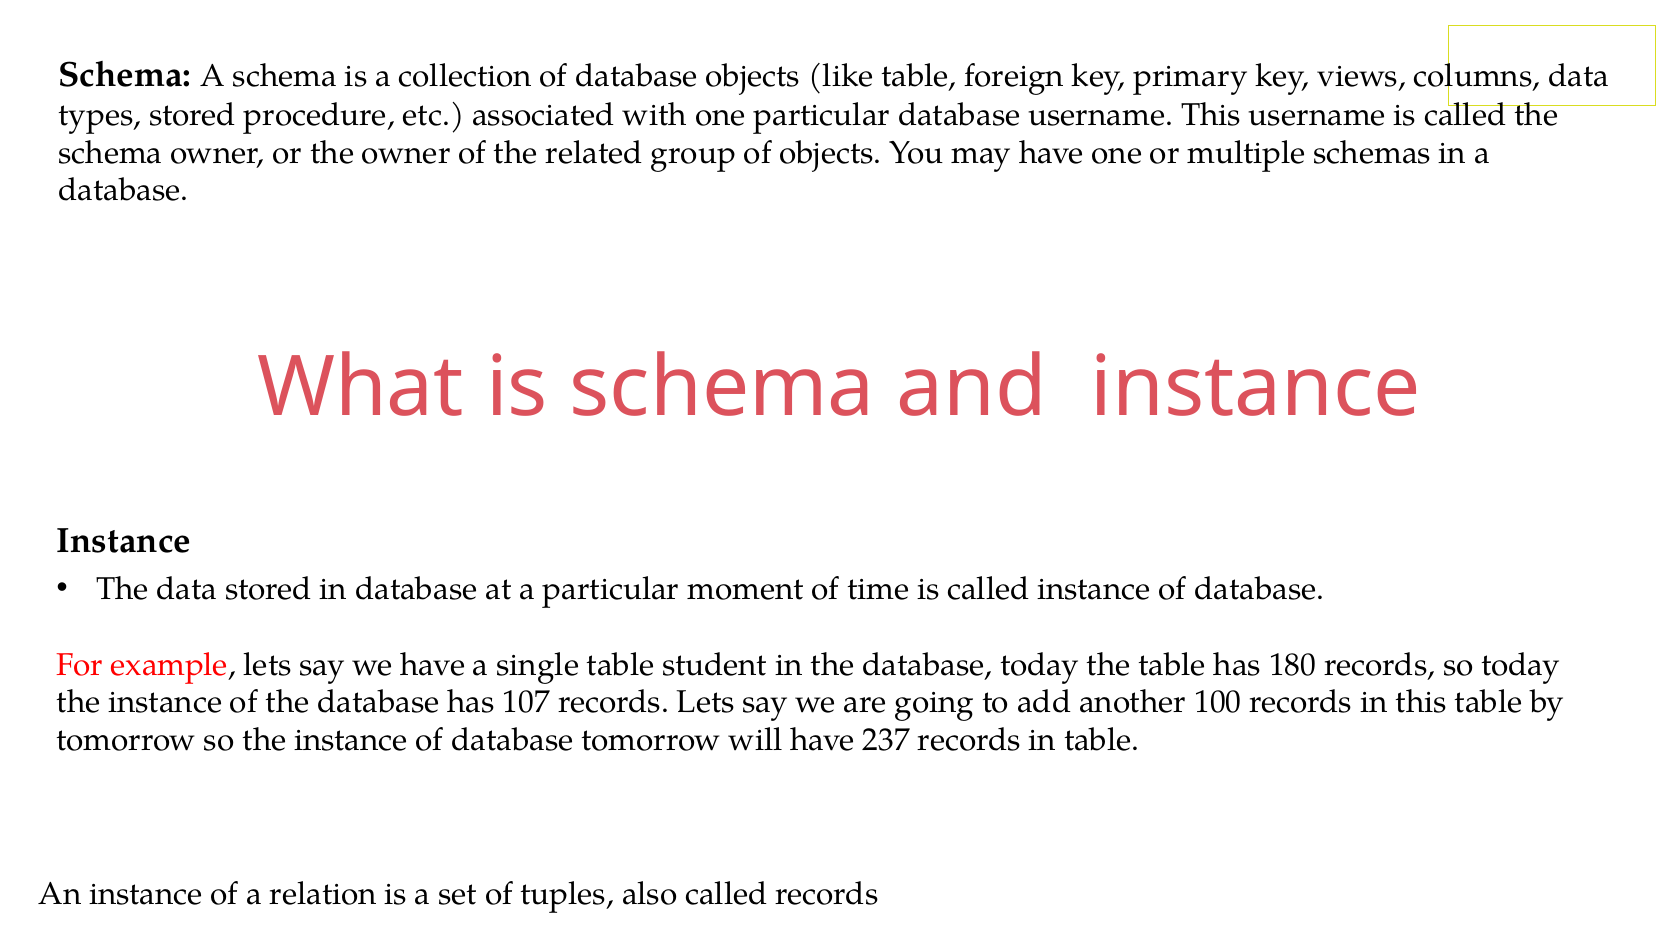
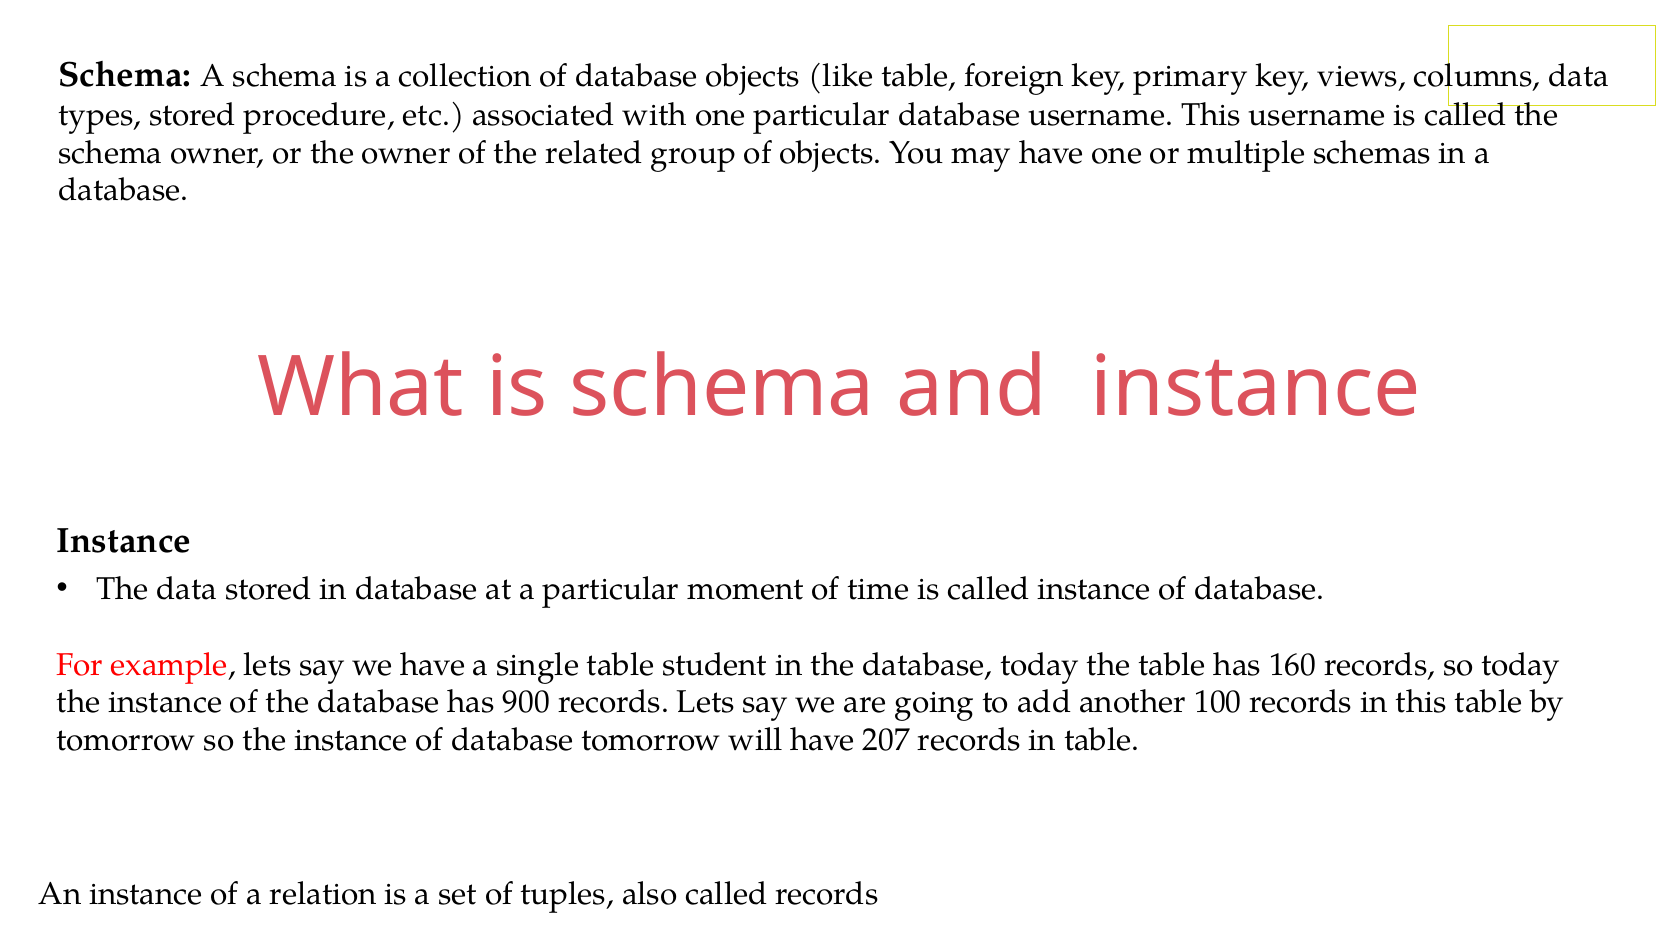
180: 180 -> 160 (1293, 665)
107: 107 -> 900 (526, 703)
237: 237 -> 207 (886, 741)
